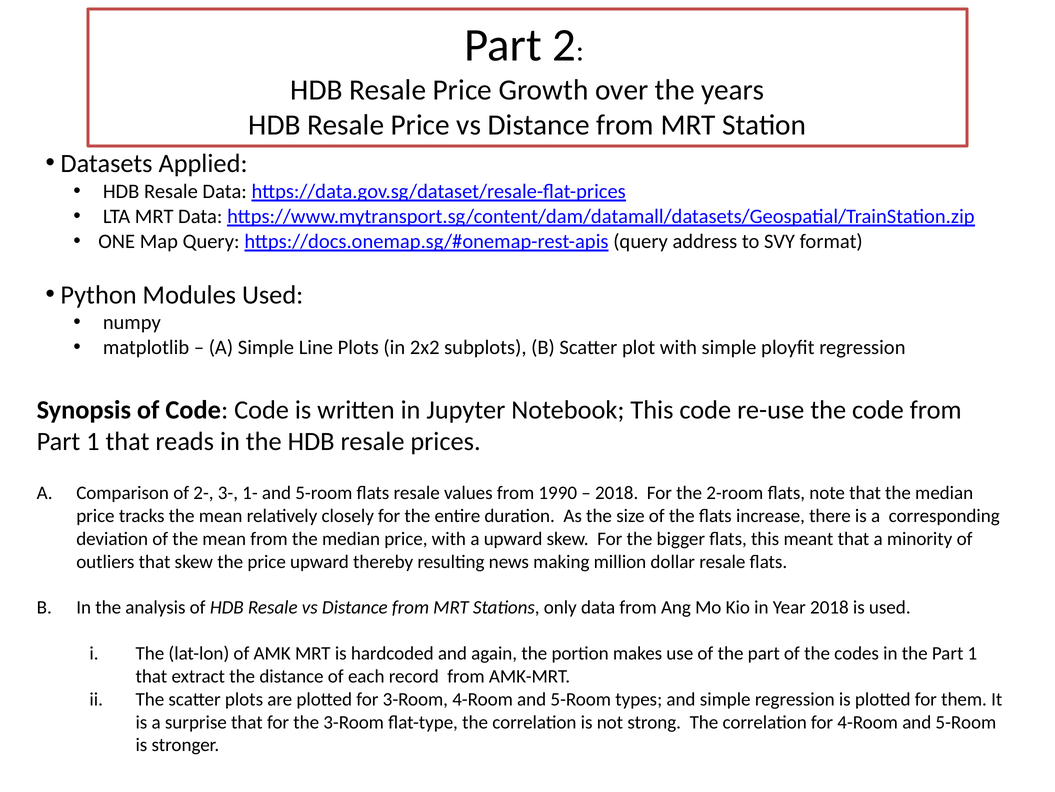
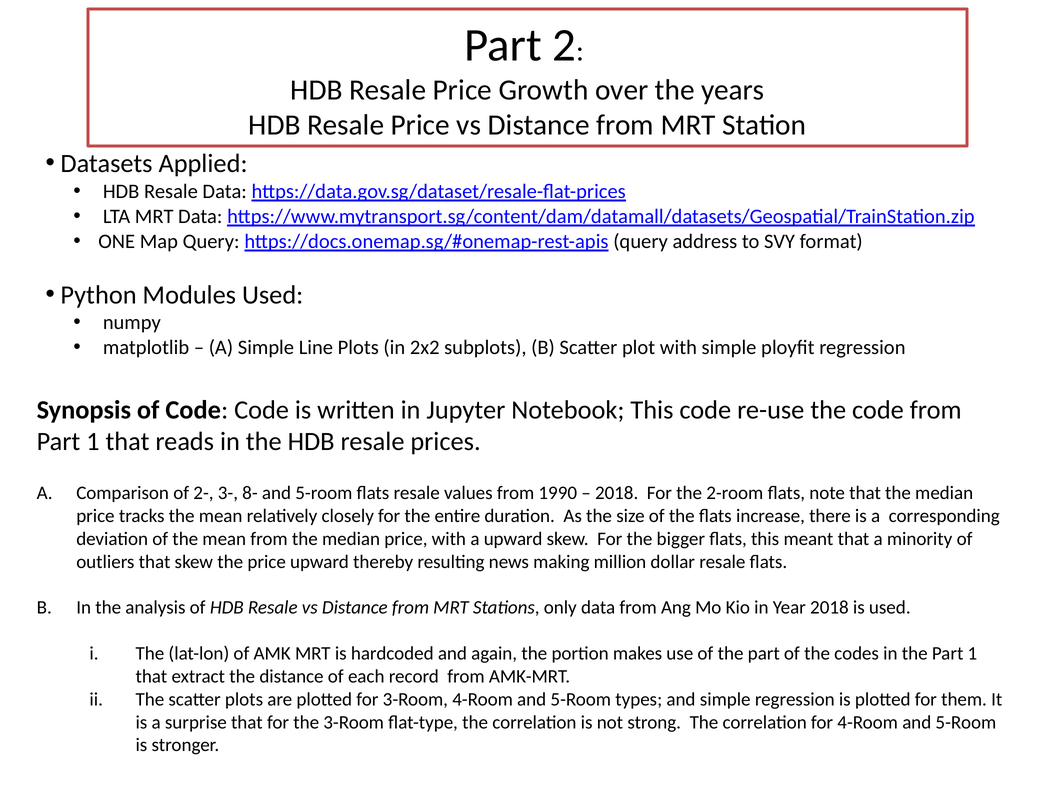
1-: 1- -> 8- (250, 493)
